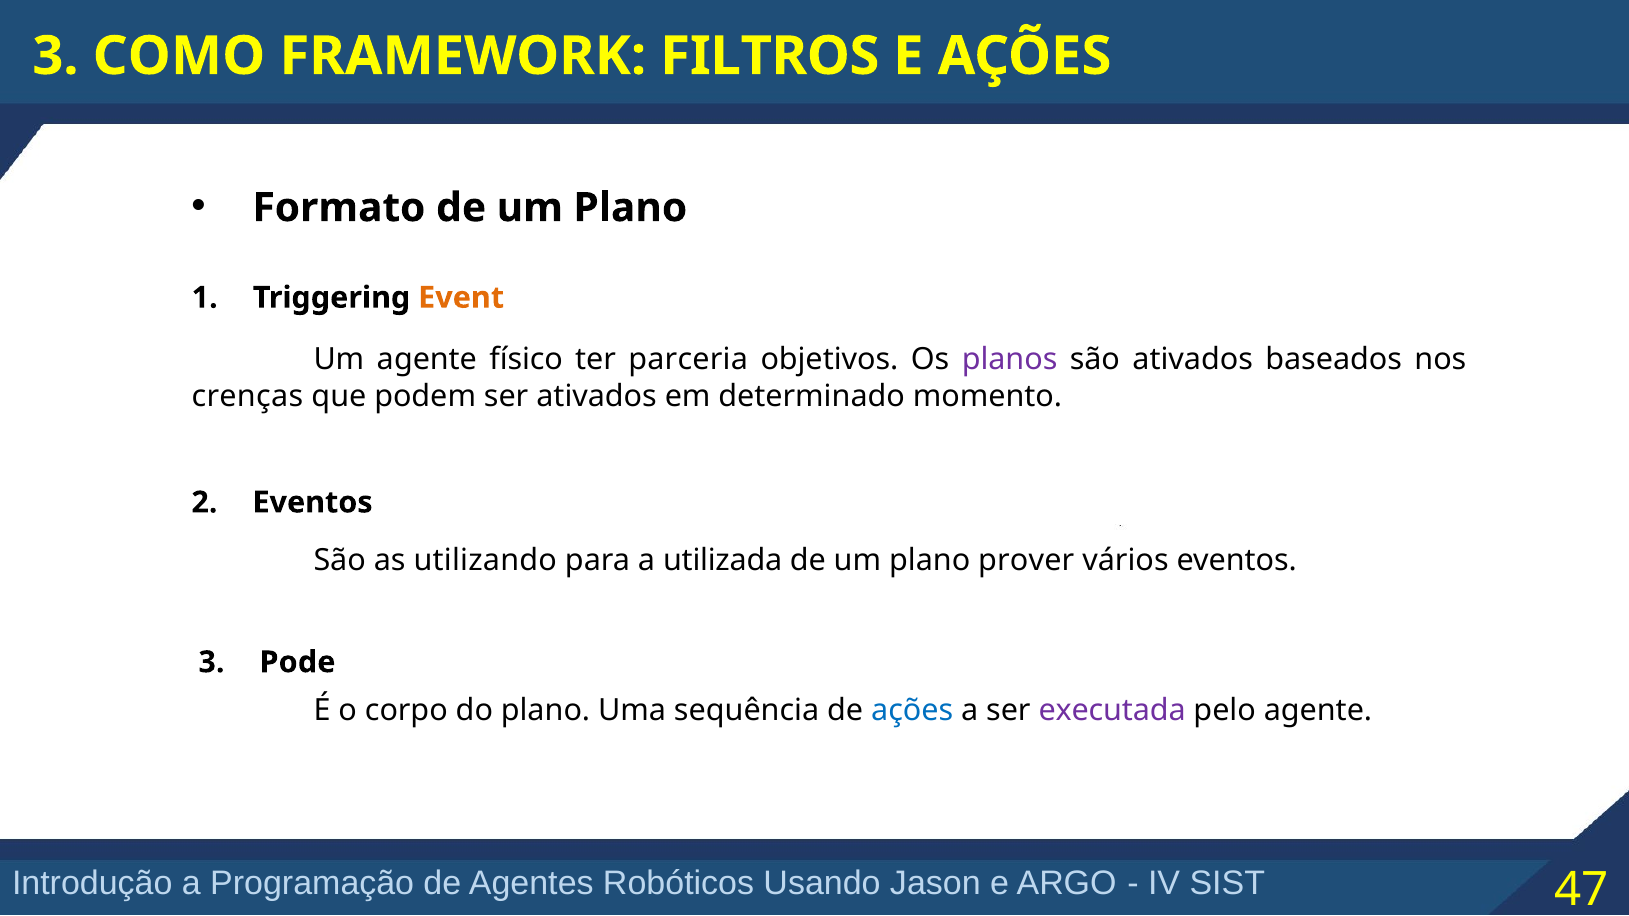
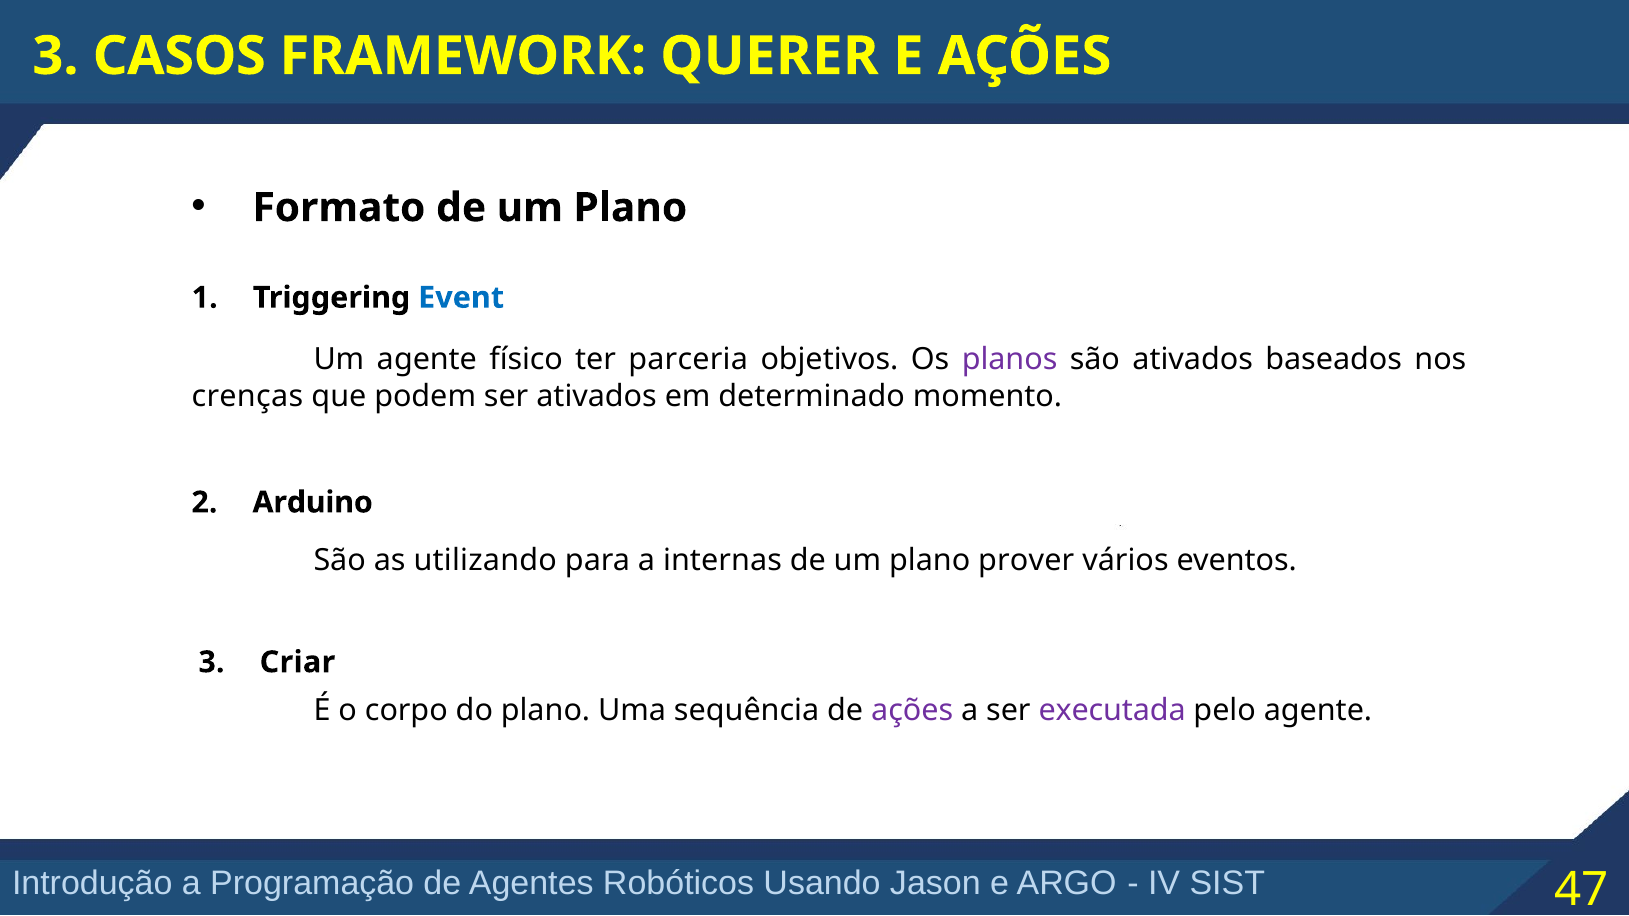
COMO: COMO -> CASOS (179, 56)
FILTROS: FILTROS -> QUERER (769, 56)
Event colour: orange -> blue (461, 298)
Eventos: Eventos -> Arduino (313, 503)
utilizada: utilizada -> internas (722, 560)
Pode: Pode -> Criar (297, 662)
ações colour: blue -> purple (912, 711)
